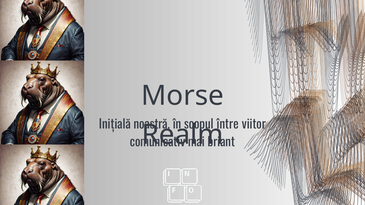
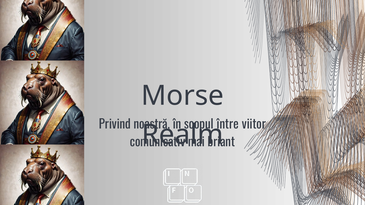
Inițială: Inițială -> Privind (115, 125)
